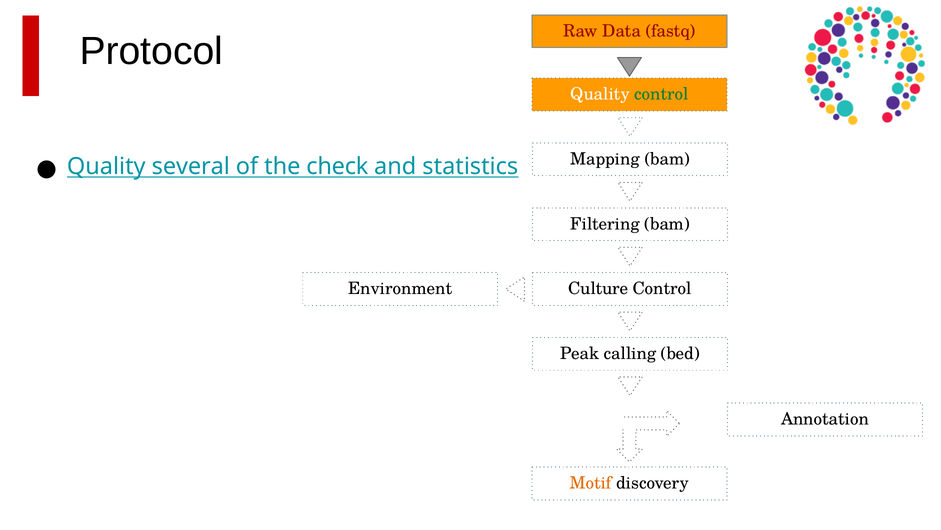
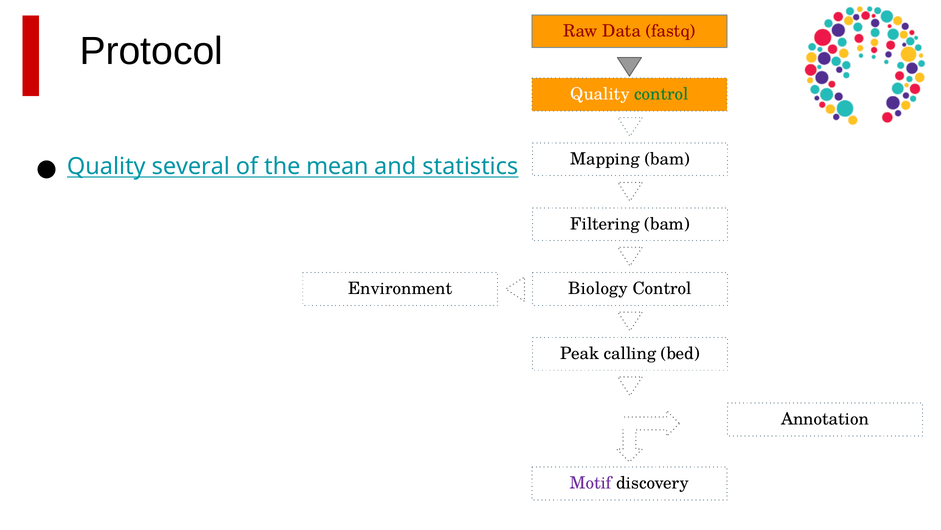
check: check -> mean (337, 166)
Culture: Culture -> Biology (598, 288)
Motif colour: orange -> purple (591, 483)
